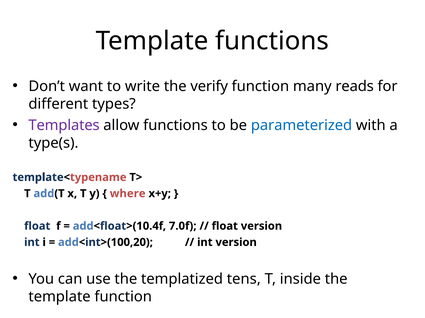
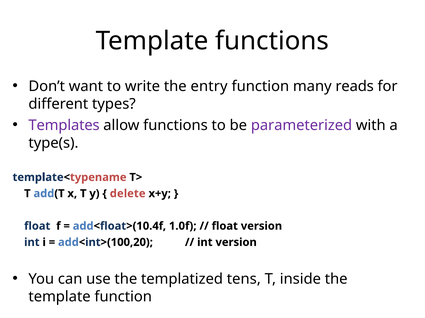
verify: verify -> entry (209, 86)
parameterized colour: blue -> purple (302, 126)
where: where -> delete (128, 194)
7.0f: 7.0f -> 1.0f (183, 227)
